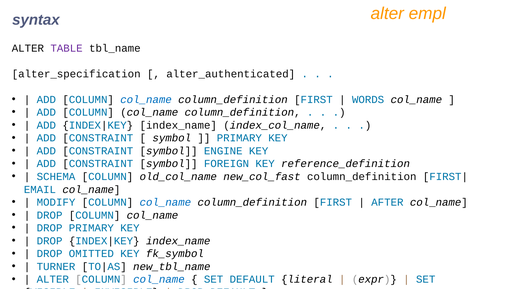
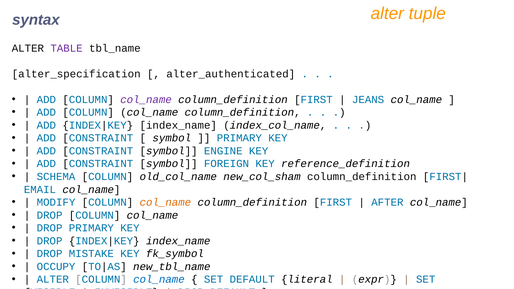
empl: empl -> tuple (427, 13)
col_name colour: blue -> purple (146, 100)
WORDS: WORDS -> JEANS (368, 100)
new_col_fast: new_col_fast -> new_col_sham (262, 177)
col_name colour: blue -> orange (165, 202)
OMITTED: OMITTED -> MISTAKE (91, 254)
TURNER: TURNER -> OCCUPY (56, 267)
